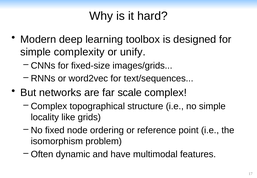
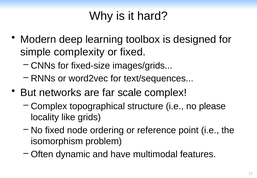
or unify: unify -> fixed (133, 52)
no simple: simple -> please (212, 106)
